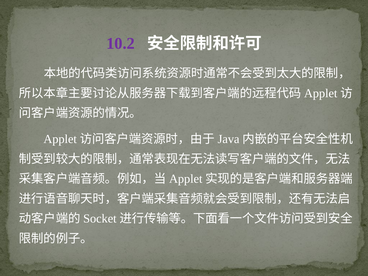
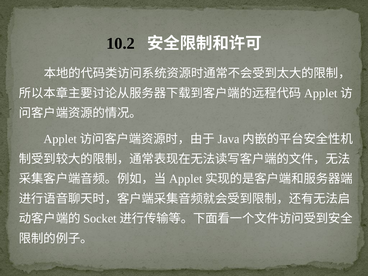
10.2 colour: purple -> black (121, 43)
